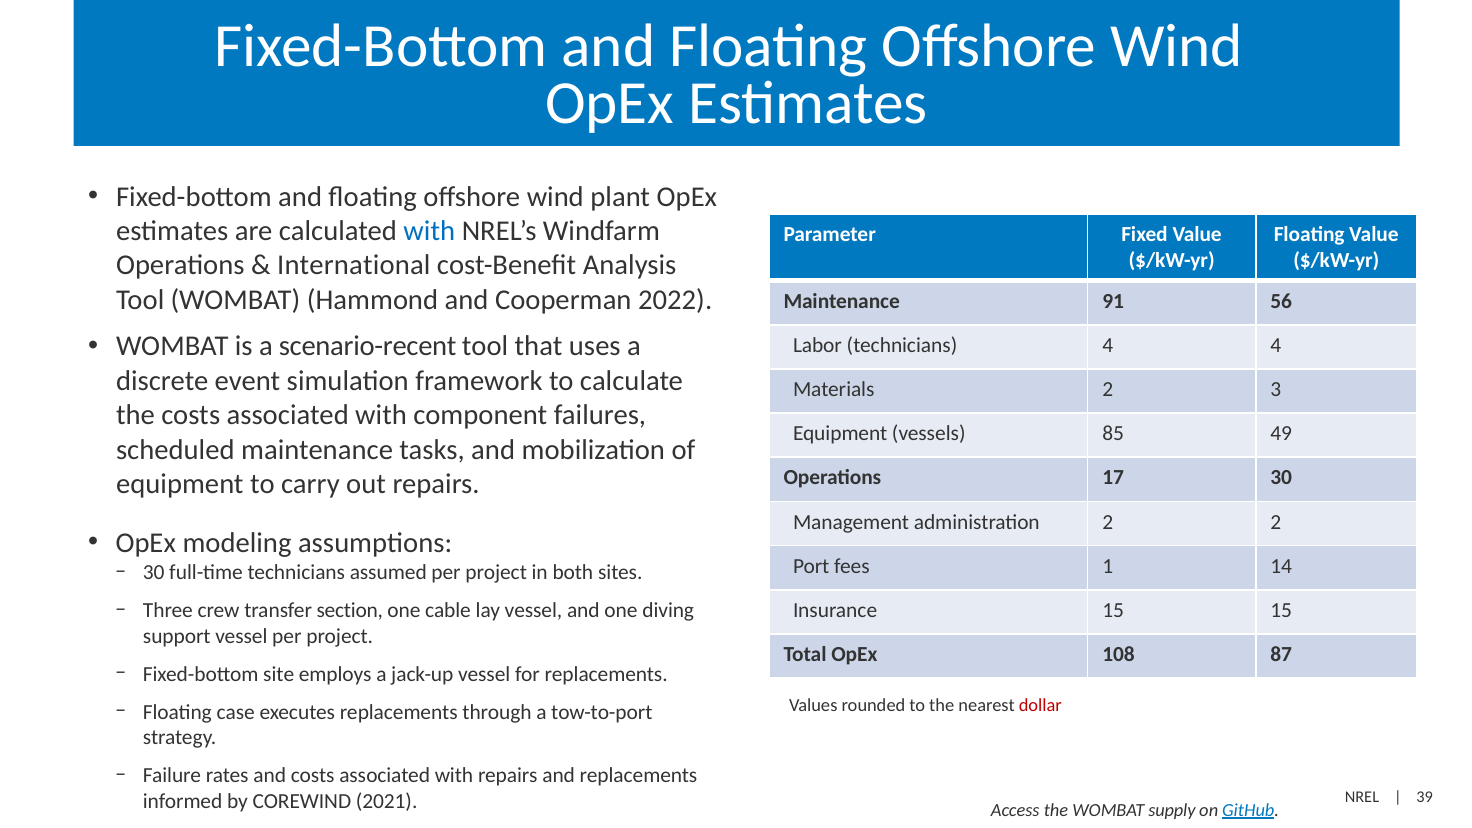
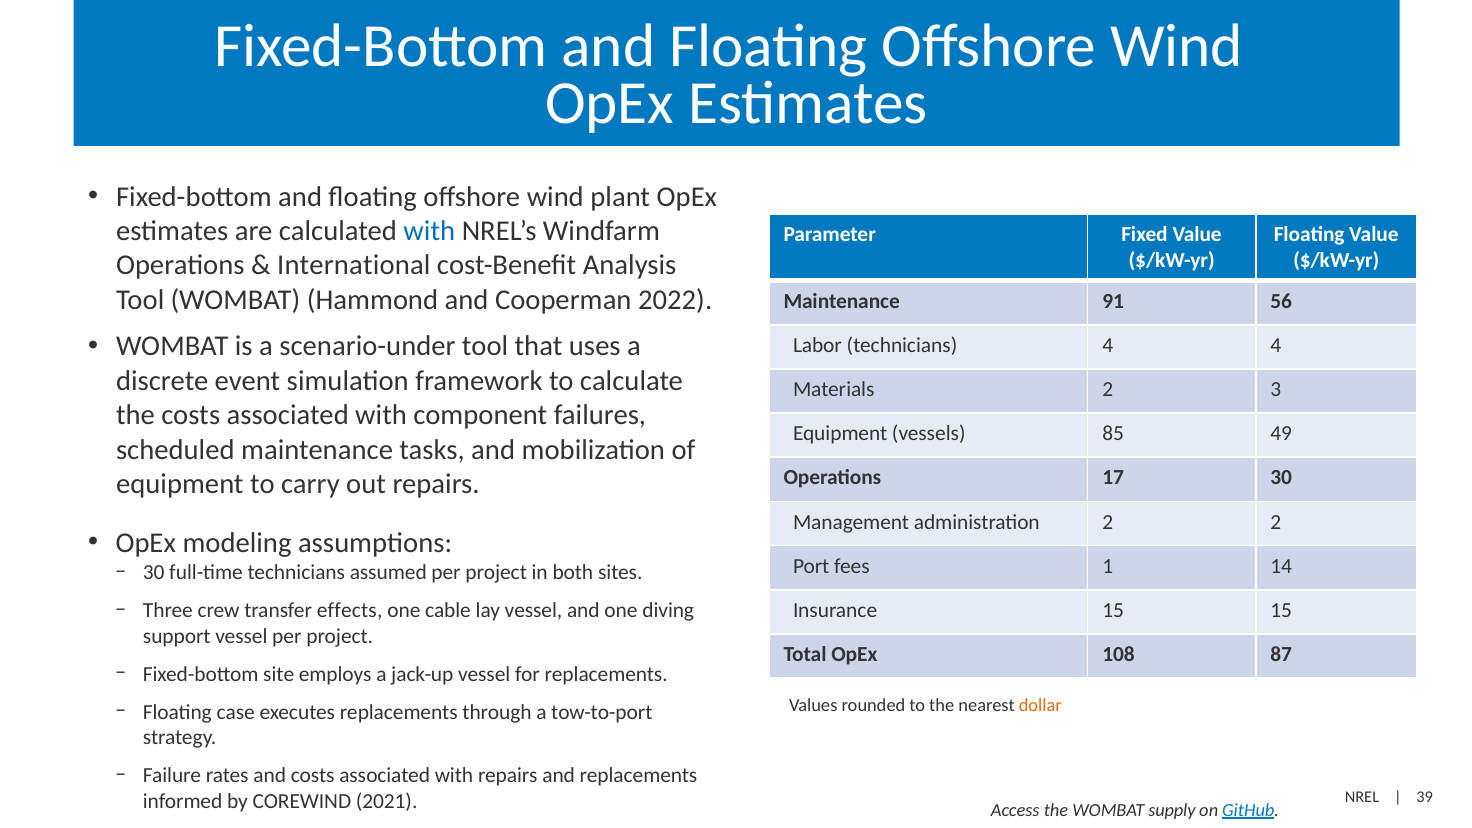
scenario-recent: scenario-recent -> scenario-under (368, 346)
section: section -> effects (350, 610)
dollar colour: red -> orange (1040, 705)
